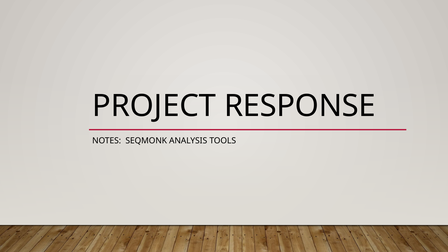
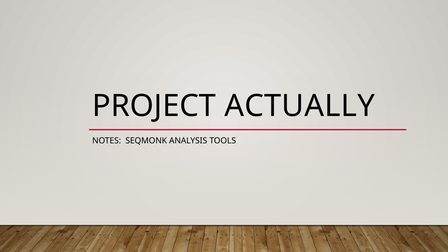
RESPONSE: RESPONSE -> ACTUALLY (300, 106)
